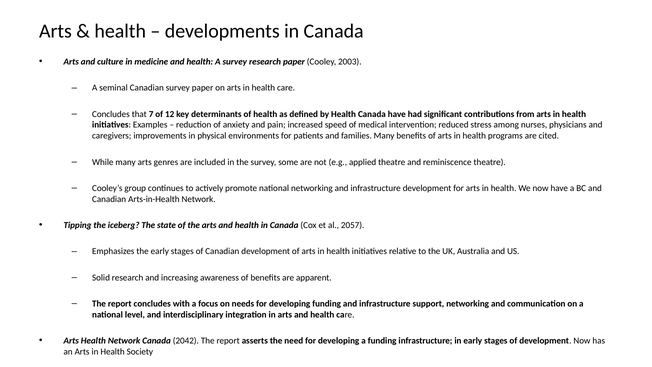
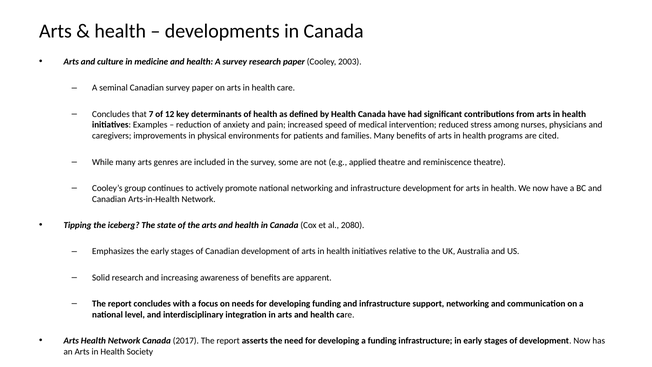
2057: 2057 -> 2080 (353, 225)
2042: 2042 -> 2017 (186, 340)
